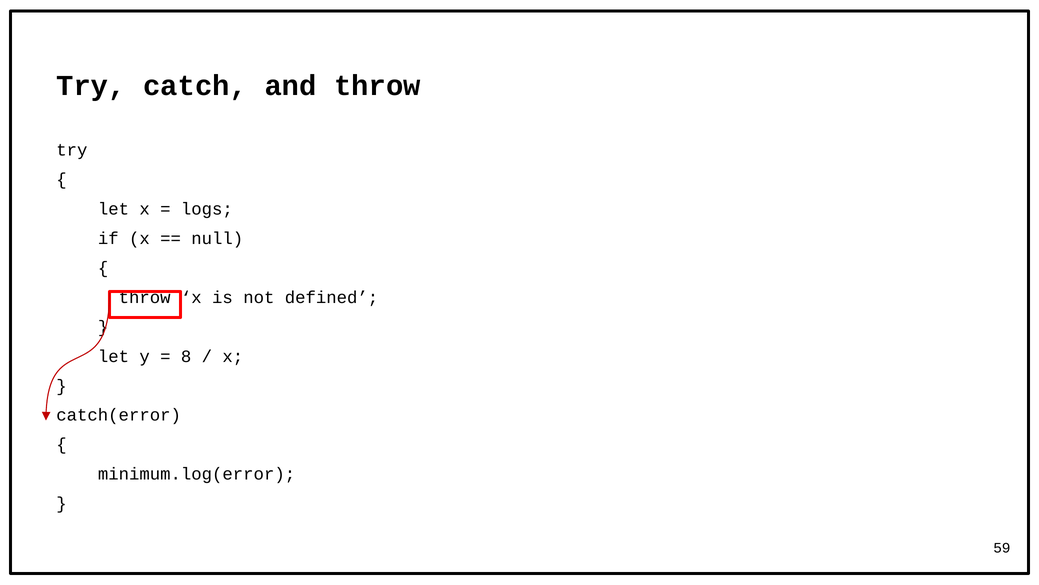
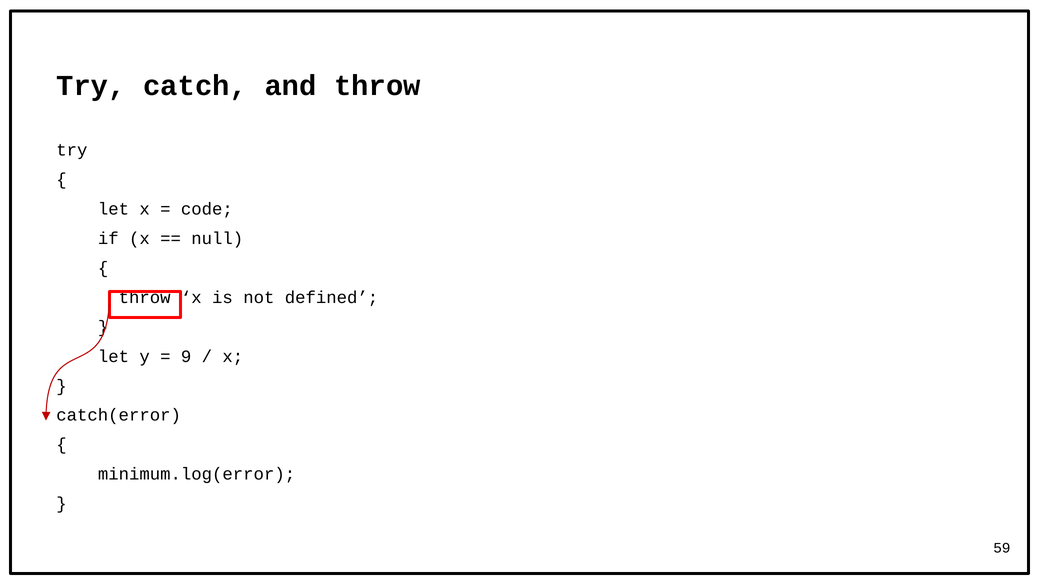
logs: logs -> code (207, 209)
8: 8 -> 9 (186, 356)
